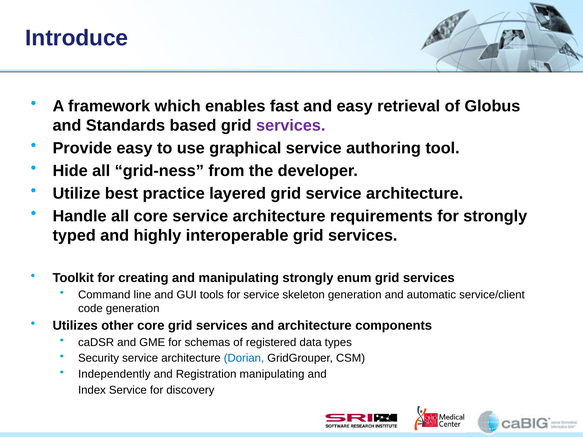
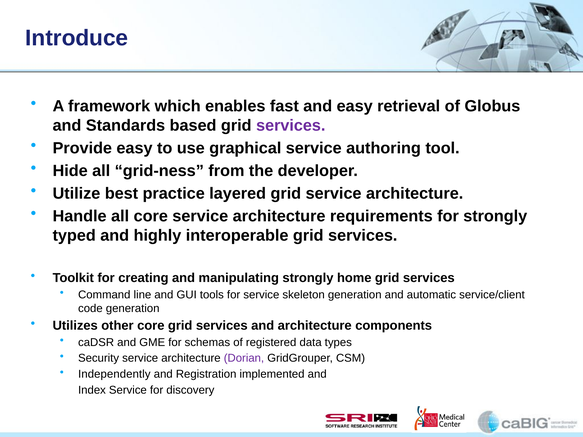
enum: enum -> home (354, 278)
Dorian colour: blue -> purple (244, 358)
Registration manipulating: manipulating -> implemented (272, 374)
